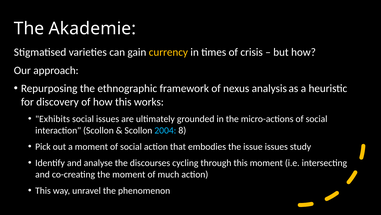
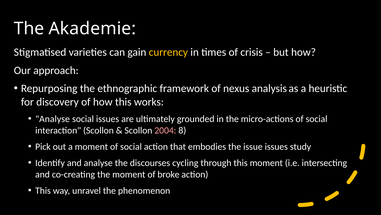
Exhibits: Exhibits -> Analyse (53, 119)
2004 colour: light blue -> pink (165, 130)
much: much -> broke (168, 174)
